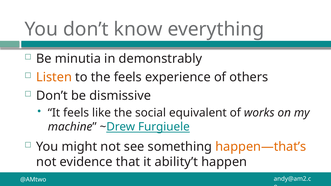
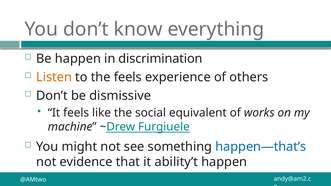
Be minutia: minutia -> happen (78, 59)
demonstrably: demonstrably -> discrimination (160, 59)
happen—that’s colour: orange -> blue (261, 147)
